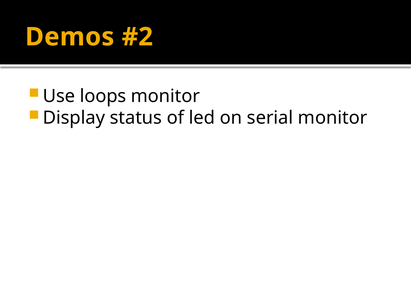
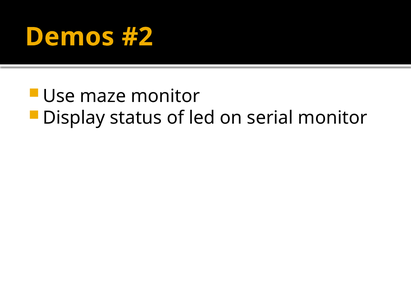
loops: loops -> maze (103, 96)
